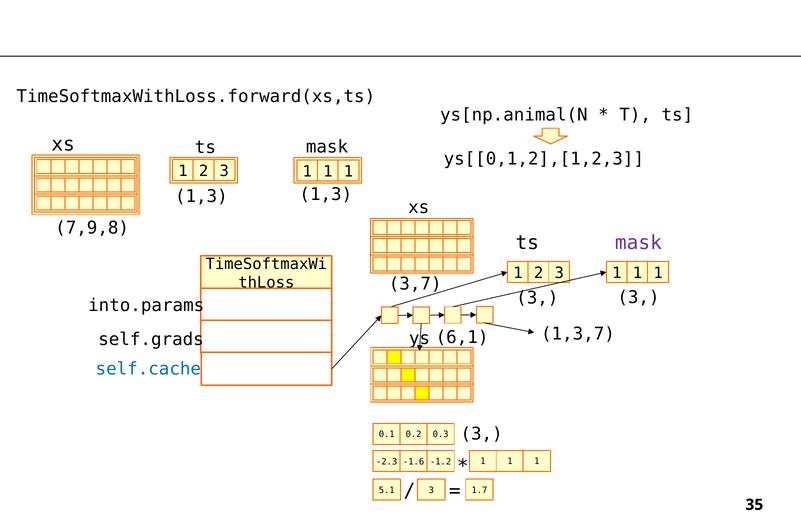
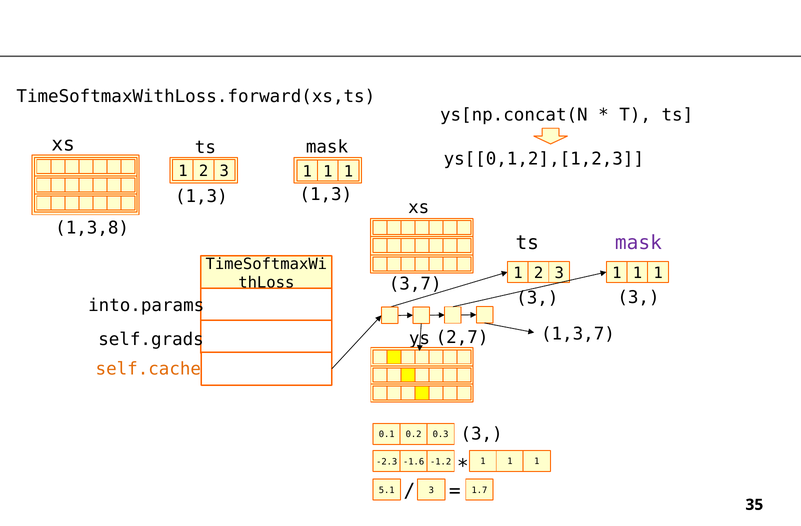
ys[np.animal(N: ys[np.animal(N -> ys[np.concat(N (514, 115)
7,9,8: 7,9,8 -> 1,3,8 (92, 228)
6,1: 6,1 -> 2,7 (462, 337)
self.cache colour: blue -> orange (148, 369)
